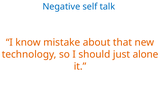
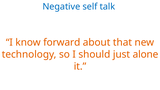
mistake: mistake -> forward (62, 42)
